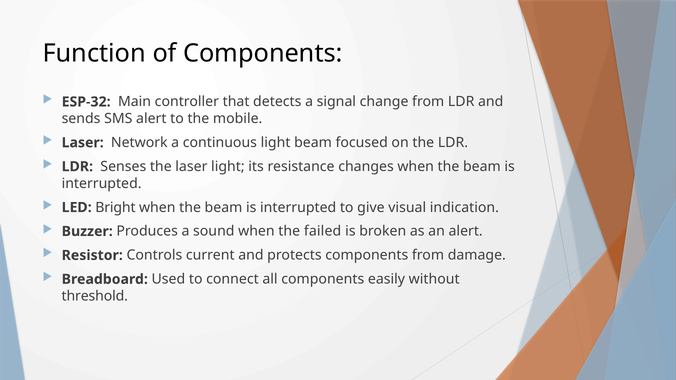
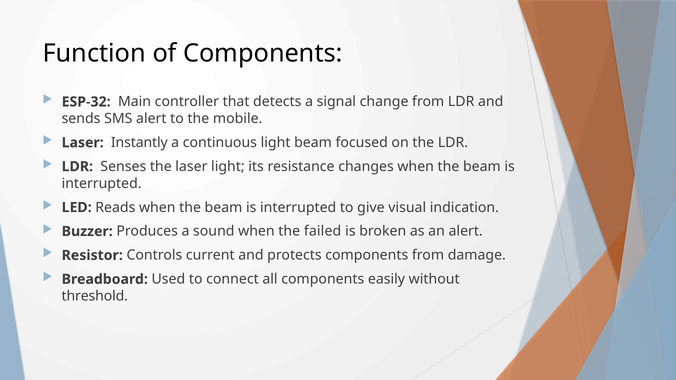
Network: Network -> Instantly (139, 143)
Bright: Bright -> Reads (115, 208)
